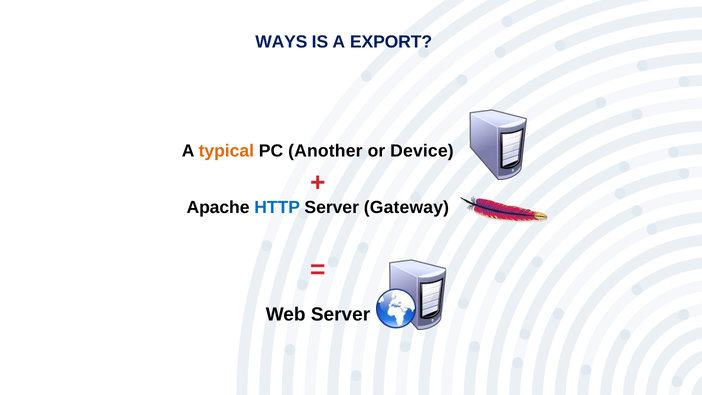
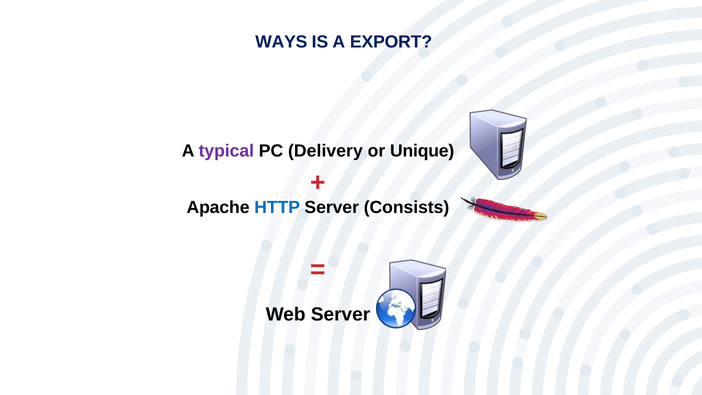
typical colour: orange -> purple (226, 151)
Another: Another -> Delivery (325, 151)
Device: Device -> Unique (422, 151)
Gateway: Gateway -> Consists (407, 207)
